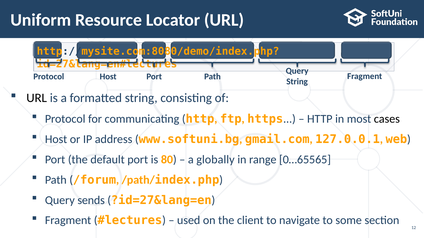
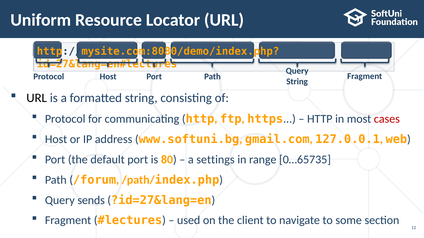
cases colour: black -> red (387, 119)
globally: globally -> settings (215, 160)
0…65565: 0…65565 -> 0…65735 (305, 160)
